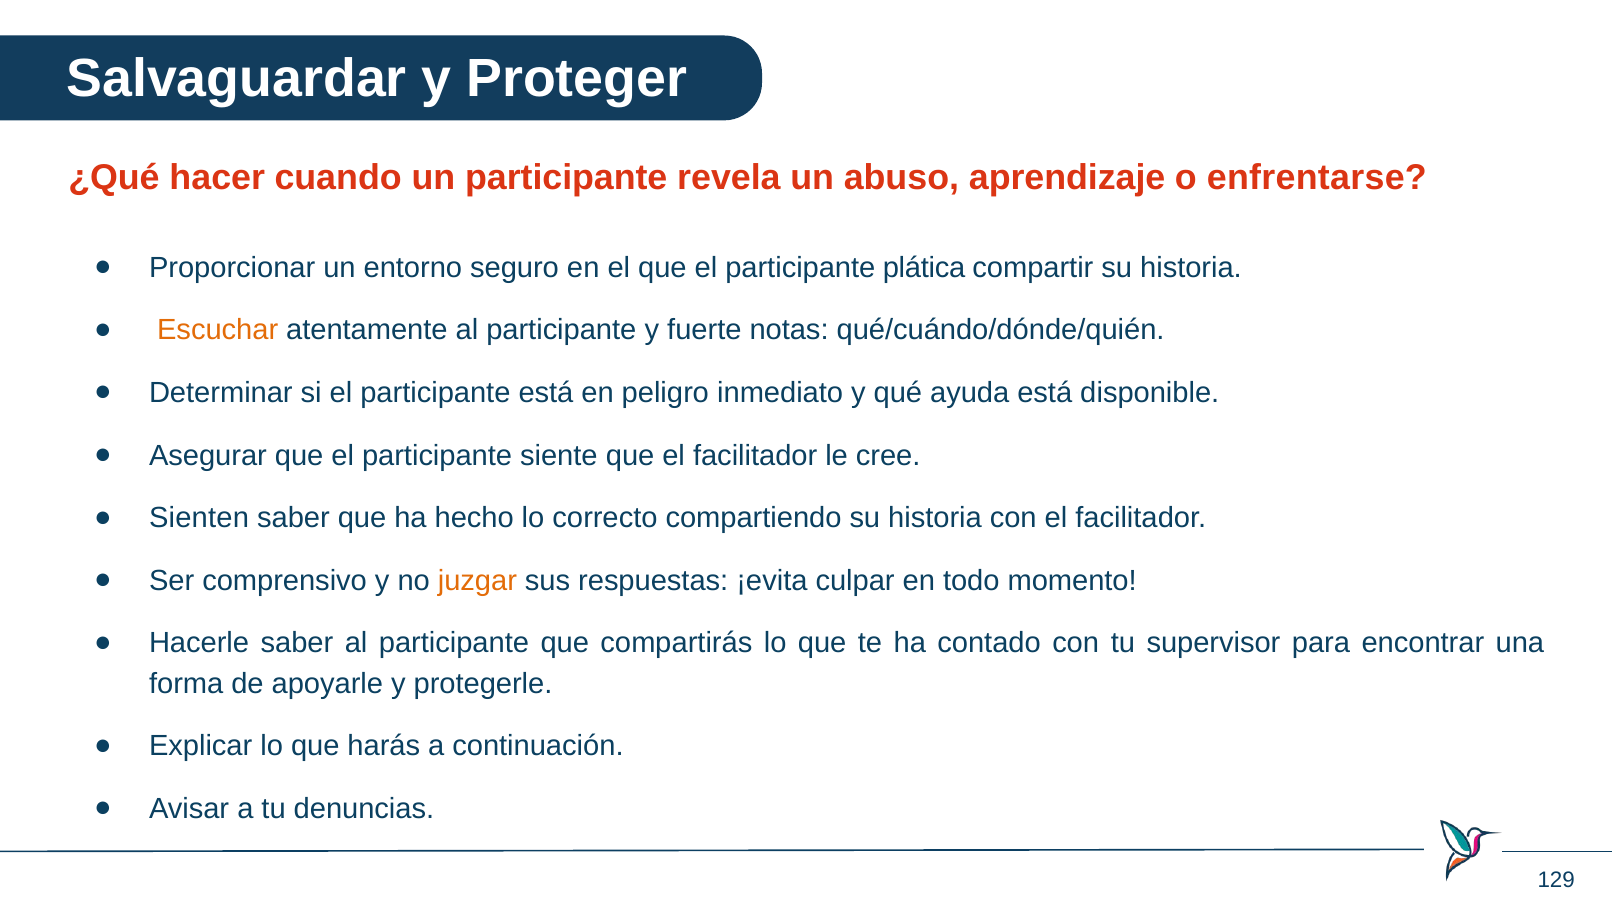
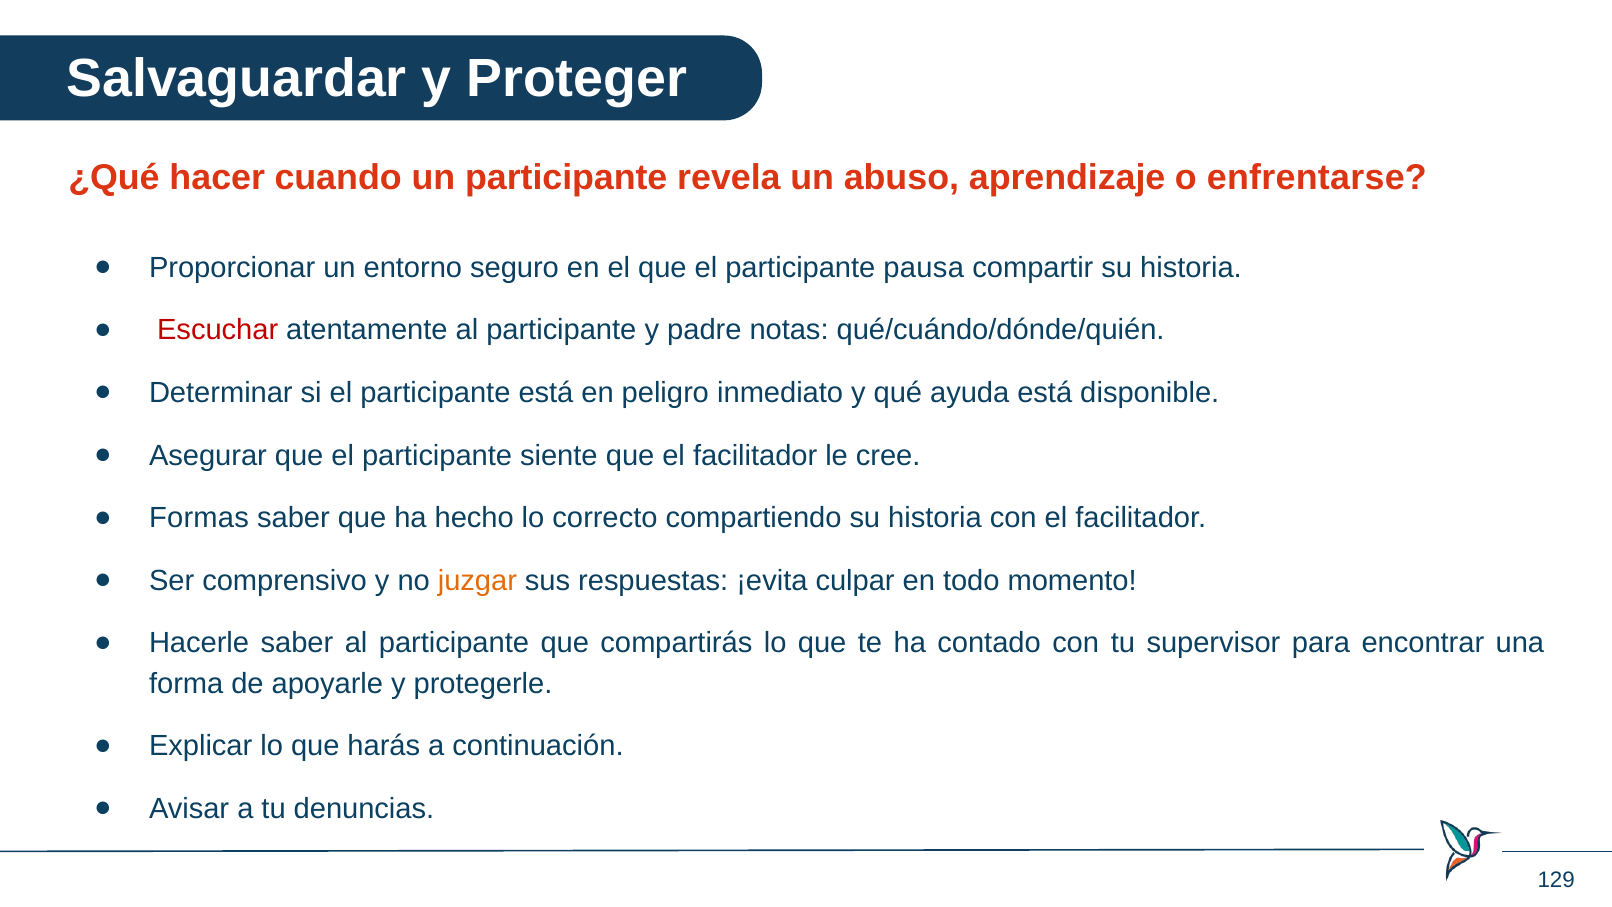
plática: plática -> pausa (924, 268)
Escuchar colour: orange -> red (218, 330)
fuerte: fuerte -> padre (704, 330)
Sienten: Sienten -> Formas (199, 518)
